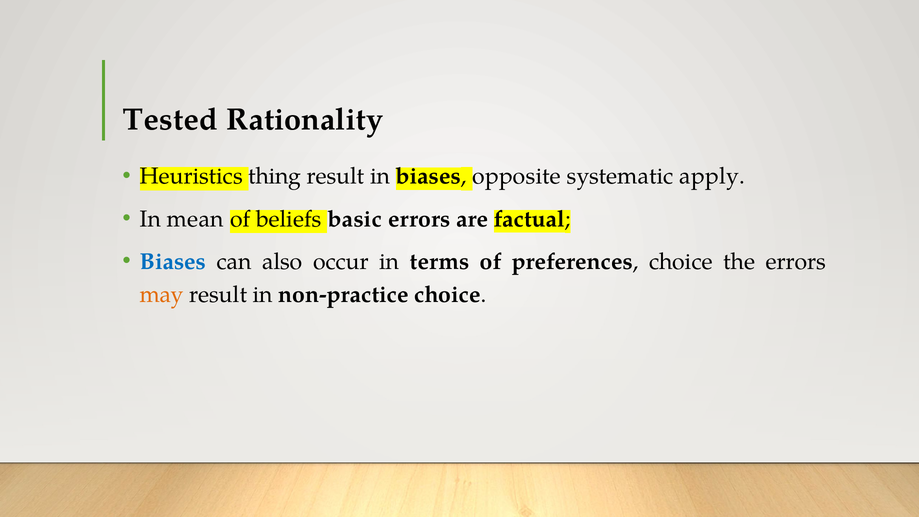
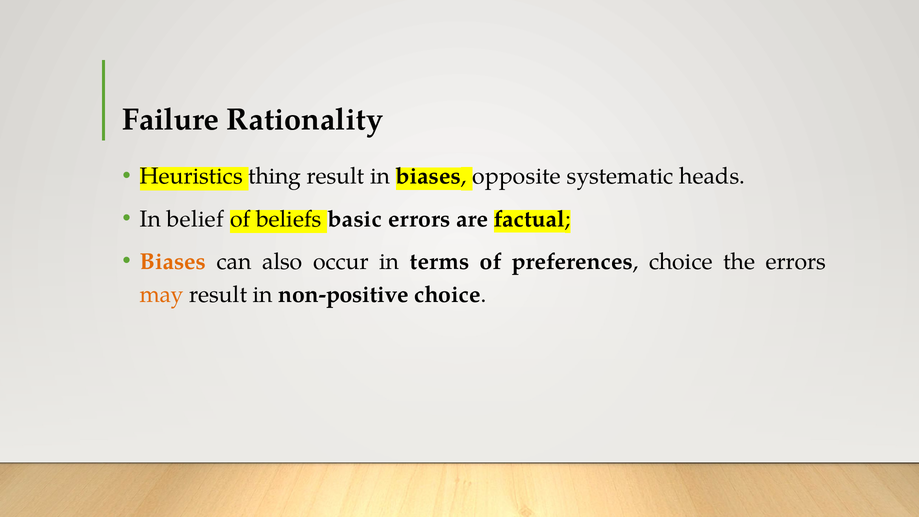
Tested: Tested -> Failure (171, 120)
apply: apply -> heads (712, 176)
mean: mean -> belief (195, 219)
Biases colour: blue -> orange (173, 262)
non-practice: non-practice -> non-positive (344, 295)
